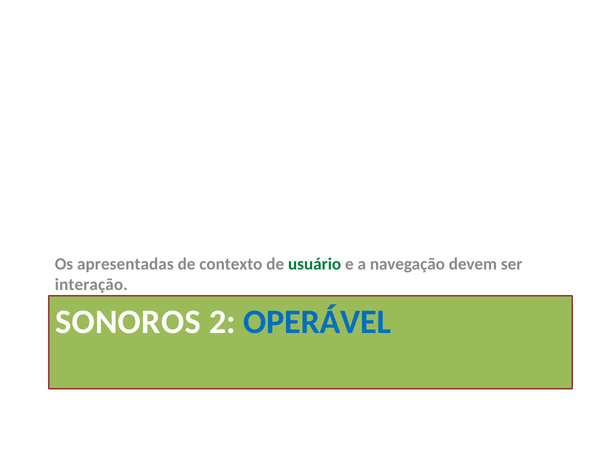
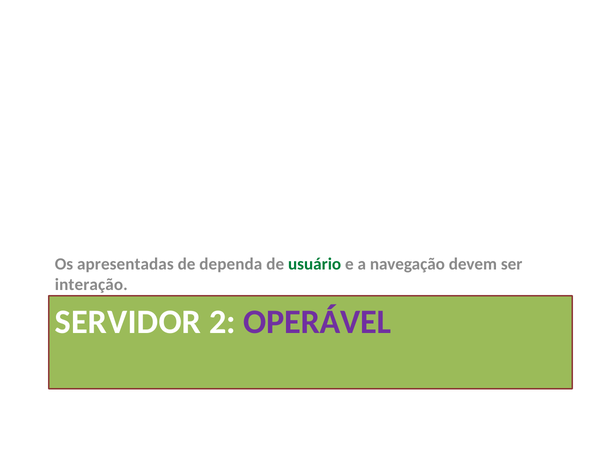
contexto: contexto -> dependa (231, 264)
SONOROS: SONOROS -> SERVIDOR (128, 322)
OPERÁVEL colour: blue -> purple (317, 322)
